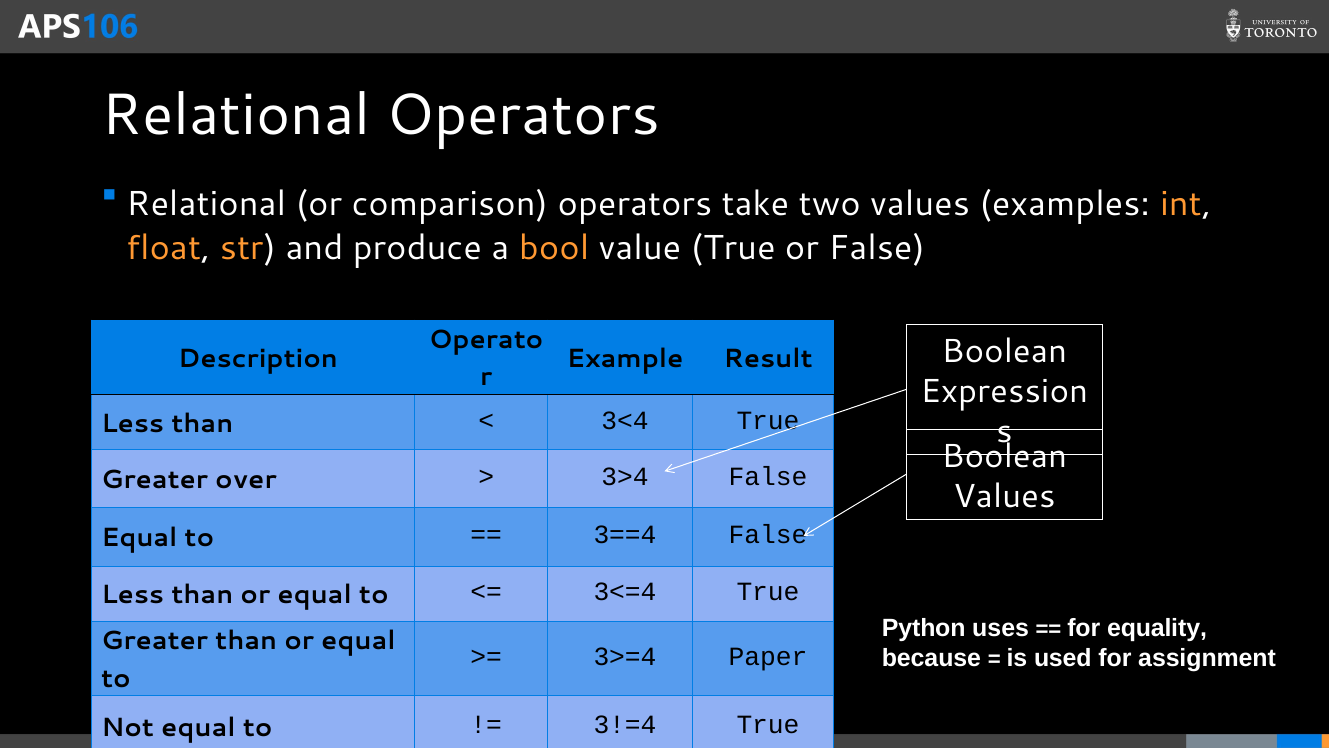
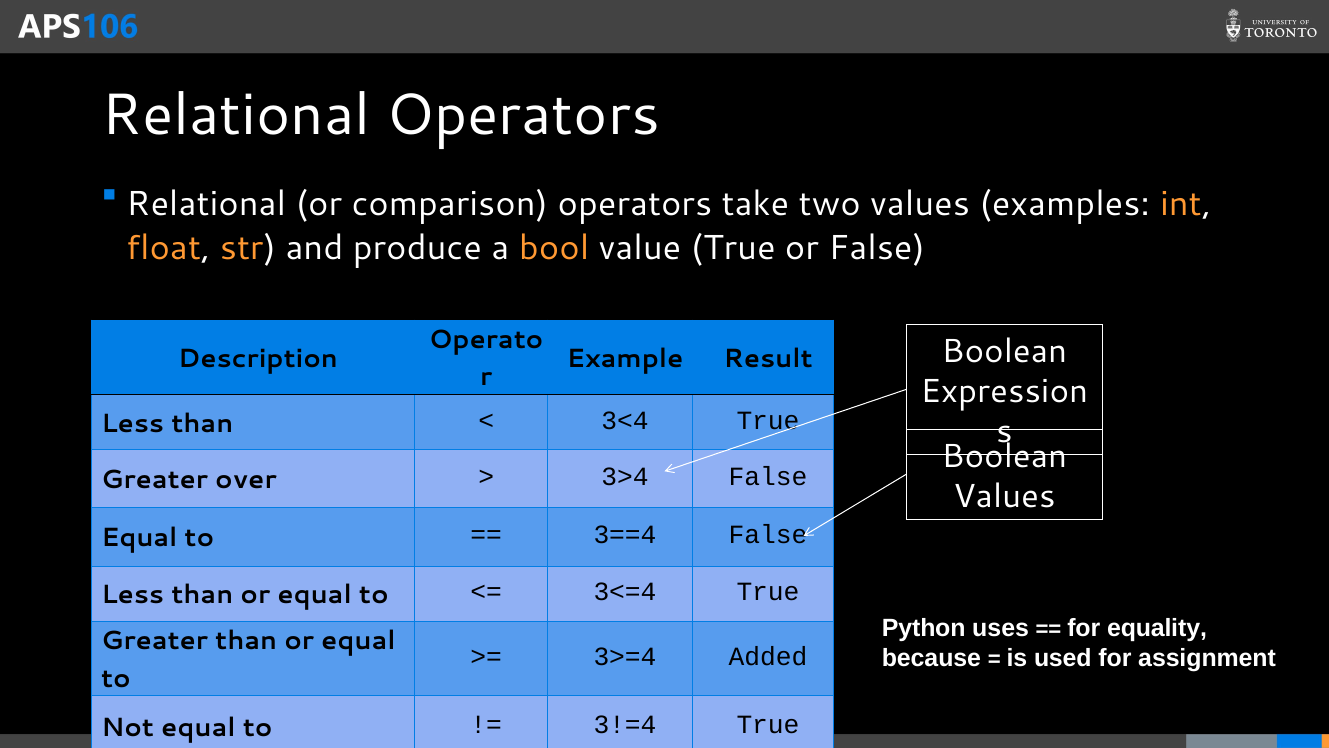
Paper: Paper -> Added (768, 656)
